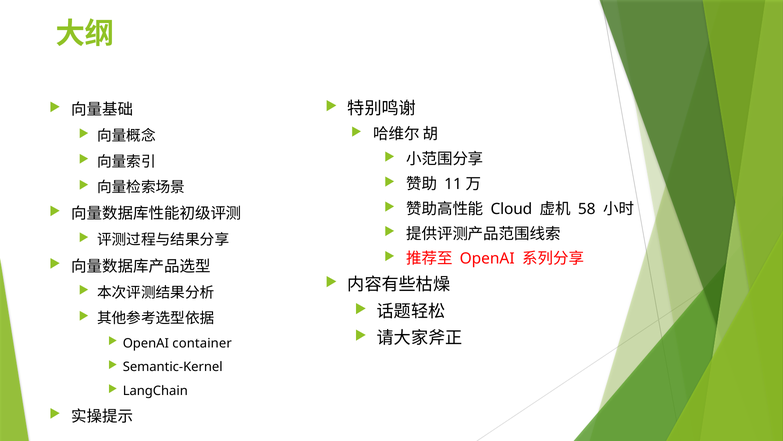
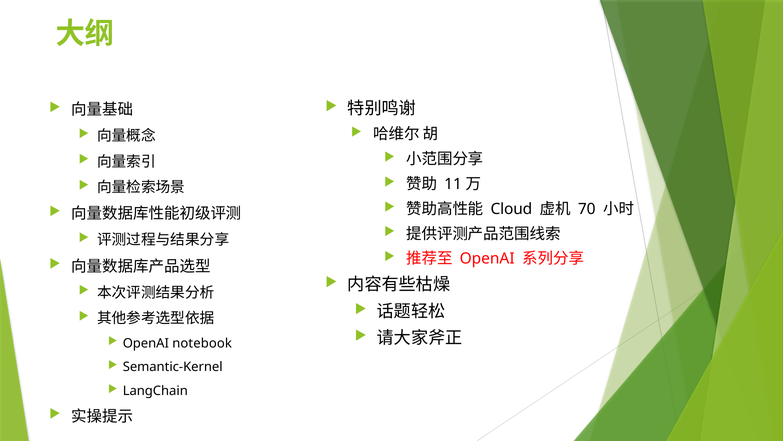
58: 58 -> 70 (587, 209)
container: container -> notebook (202, 343)
